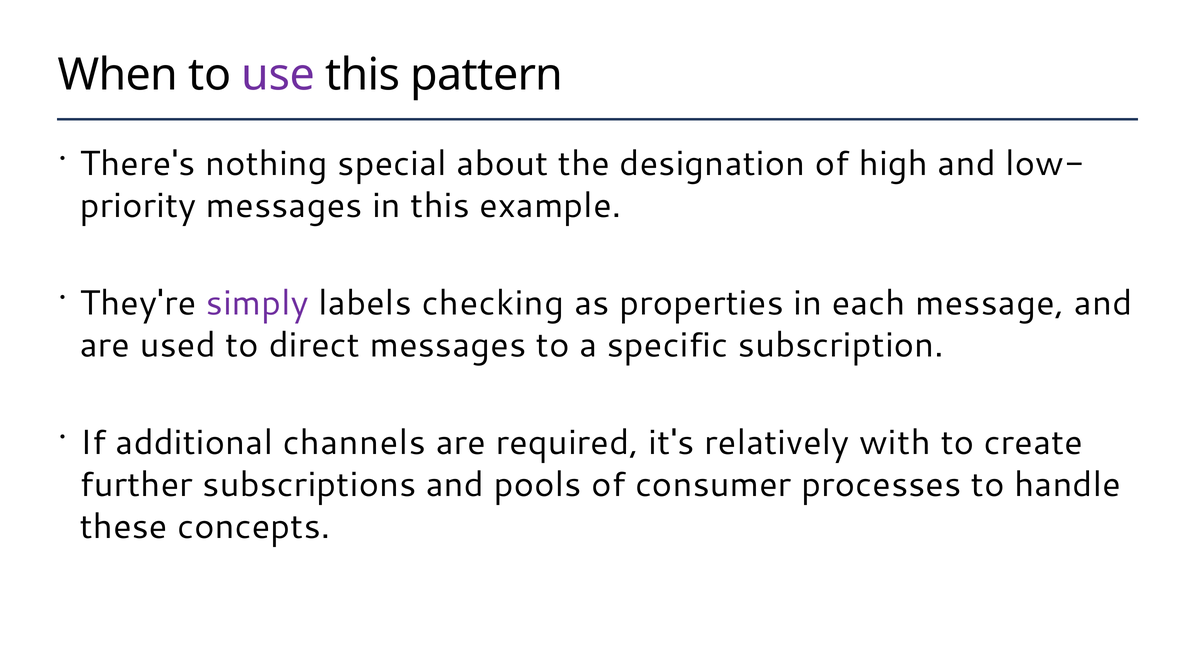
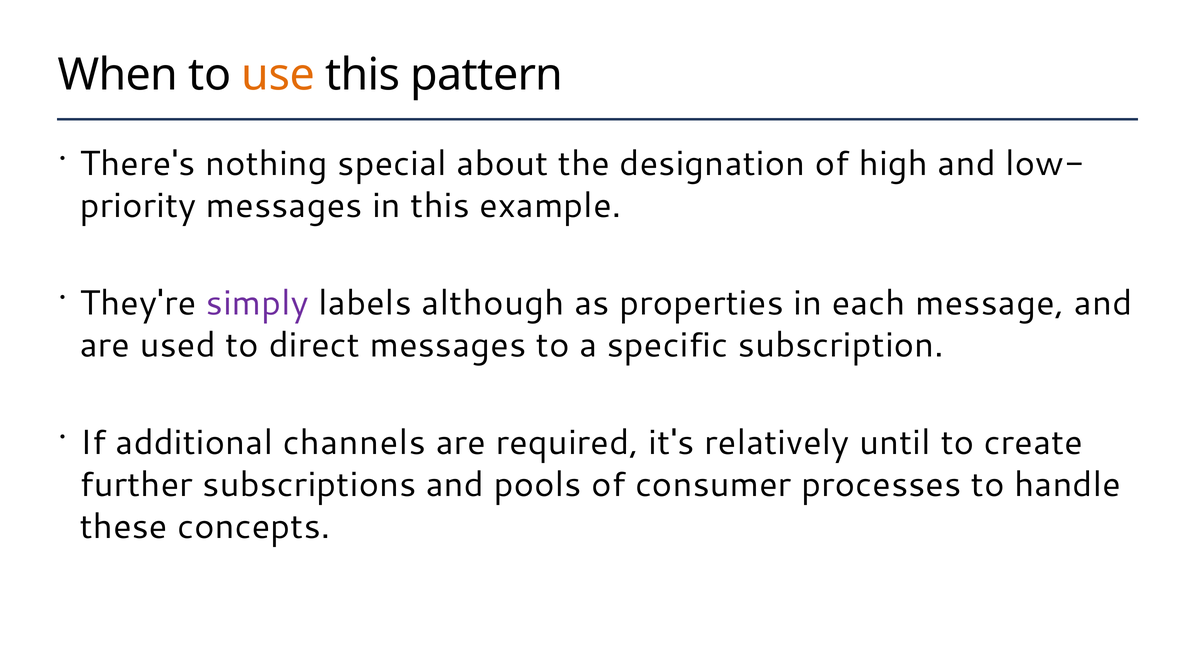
use colour: purple -> orange (278, 75)
checking: checking -> although (493, 304)
with: with -> until (895, 443)
